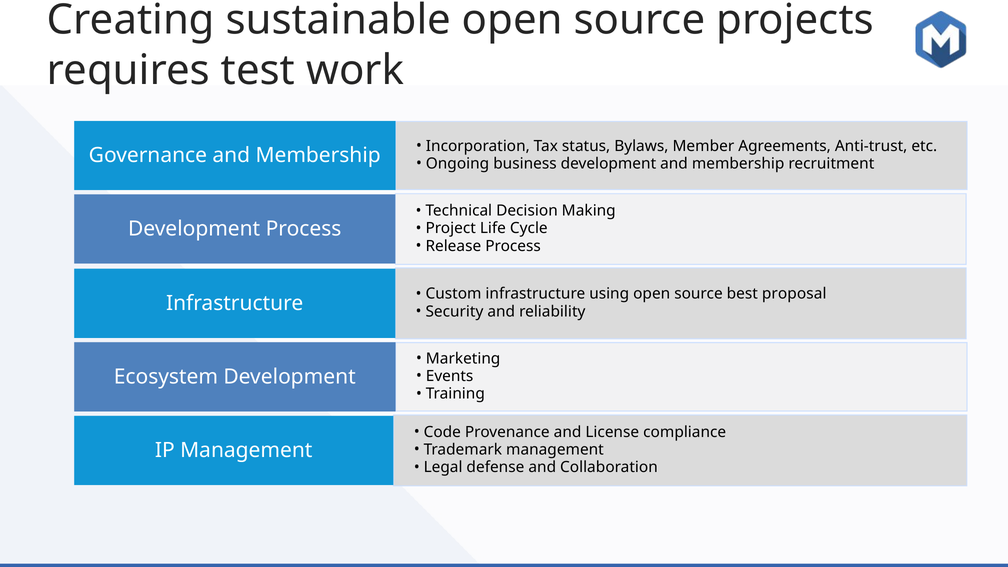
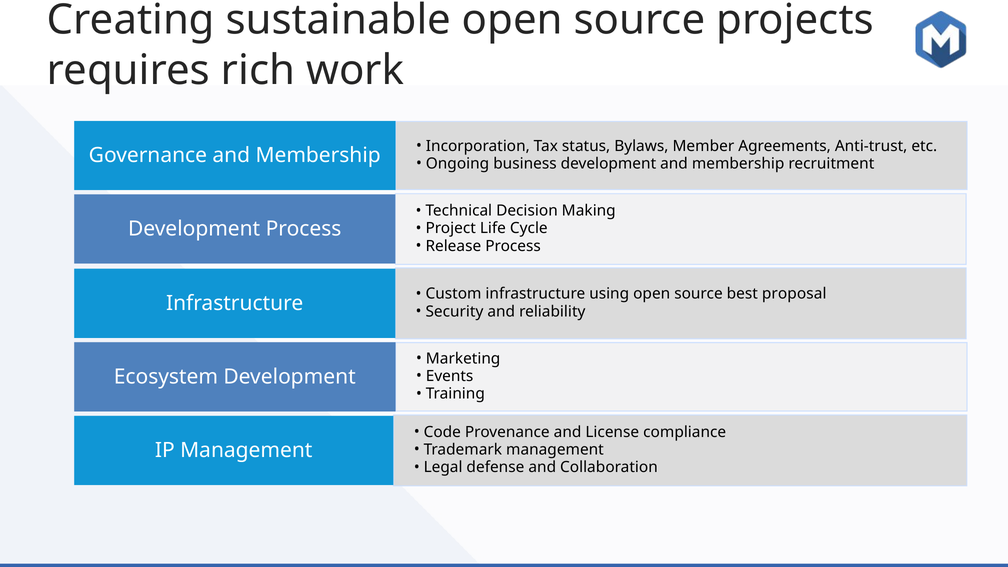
test: test -> rich (258, 70)
